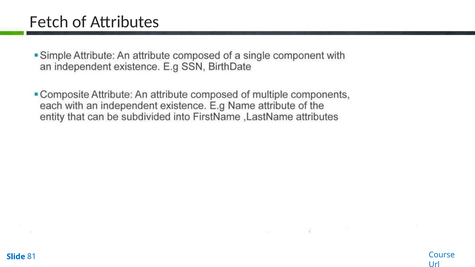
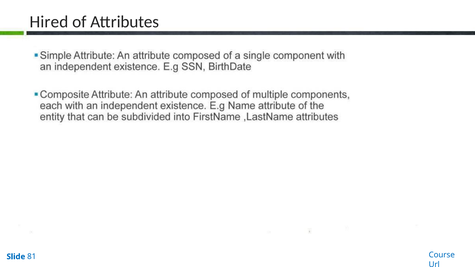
Fetch: Fetch -> Hired (49, 22)
